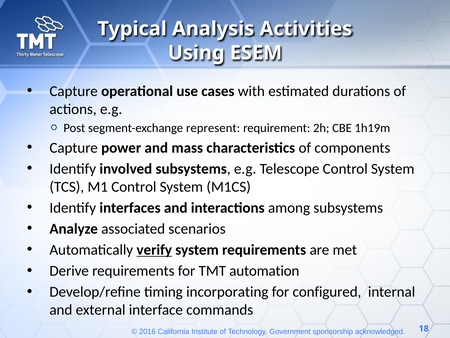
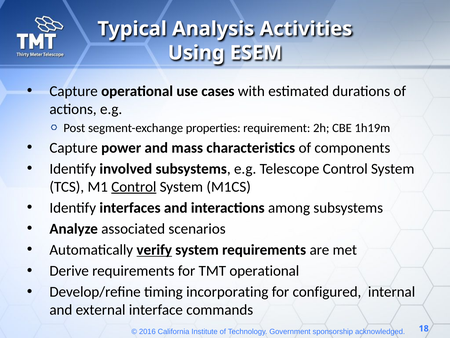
represent: represent -> properties (213, 128)
Control underline: none -> present (134, 187)
TMT automation: automation -> operational (264, 270)
